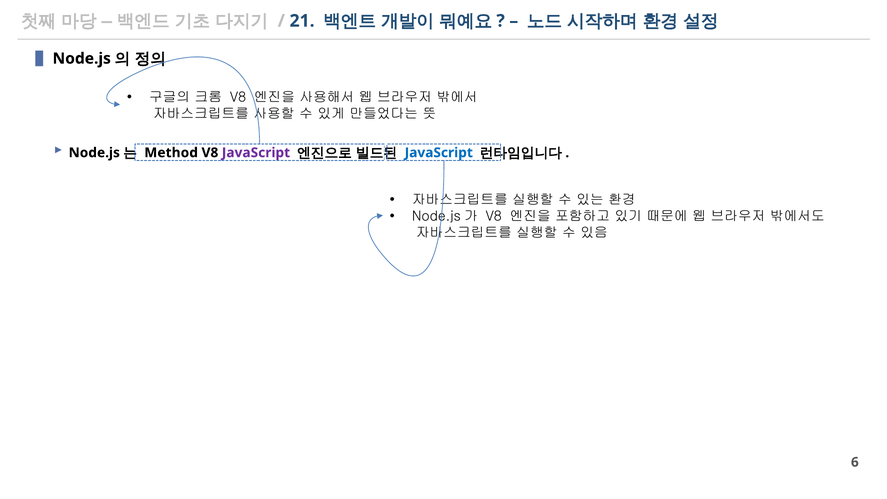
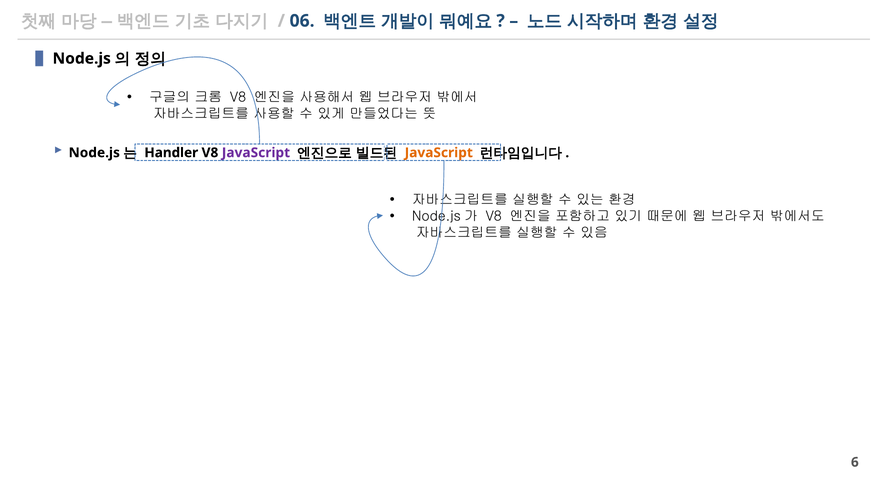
21: 21 -> 06 (302, 21)
Method: Method -> Handler (171, 153)
JavaScript colour: blue -> orange (439, 153)
